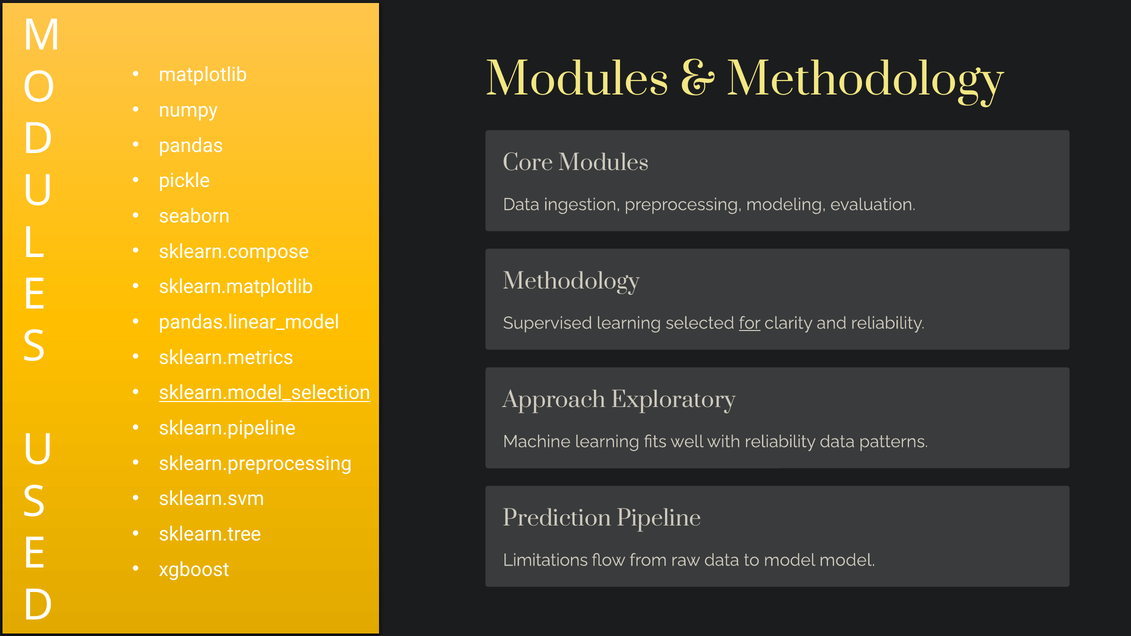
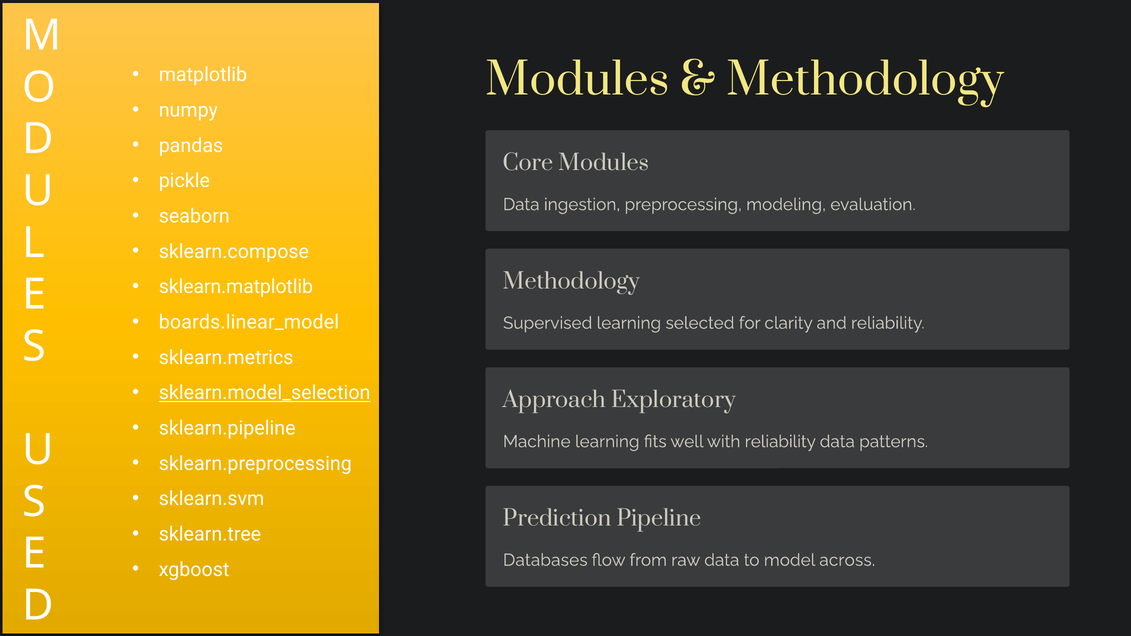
pandas.linear_model: pandas.linear_model -> boards.linear_model (249, 322)
for underline: present -> none (750, 323)
Limitations: Limitations -> Databases (545, 560)
model model: model -> across (847, 560)
